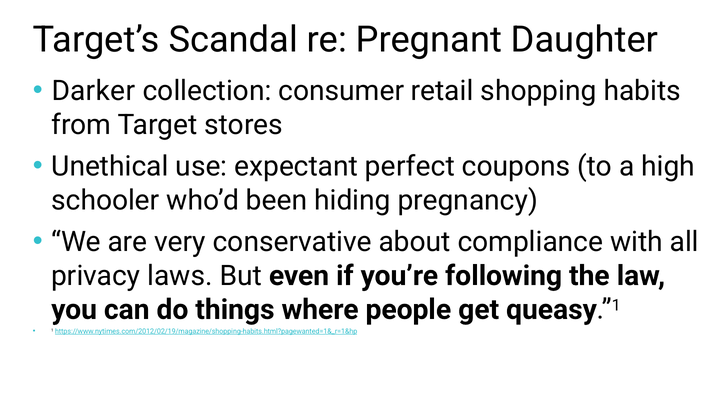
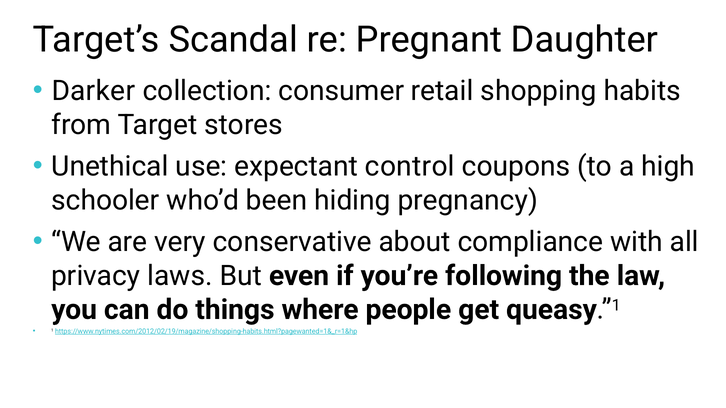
perfect: perfect -> control (410, 167)
